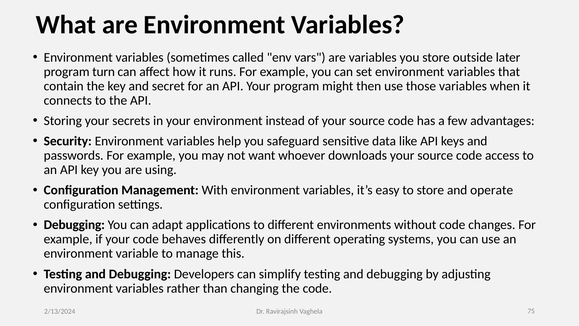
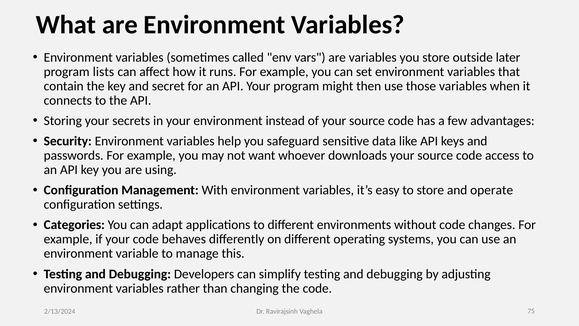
turn: turn -> lists (103, 72)
Debugging: Debugging -> Categories (74, 225)
